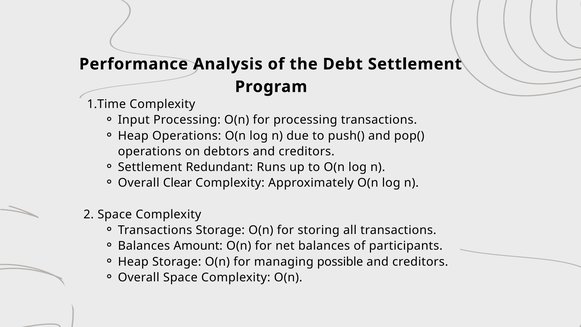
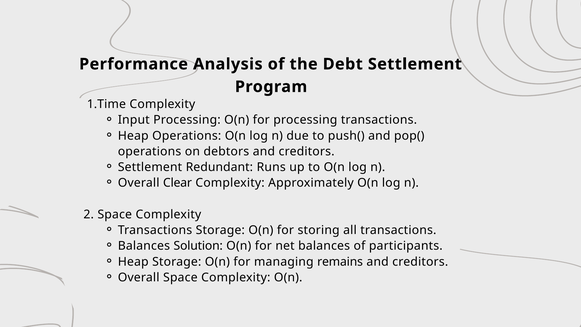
Amount: Amount -> Solution (198, 246)
possible: possible -> remains (340, 262)
